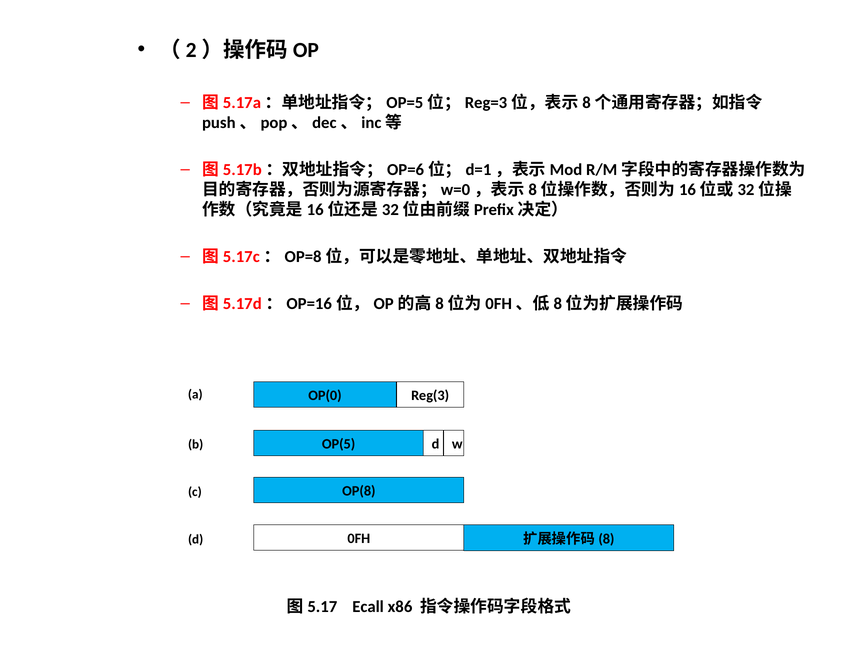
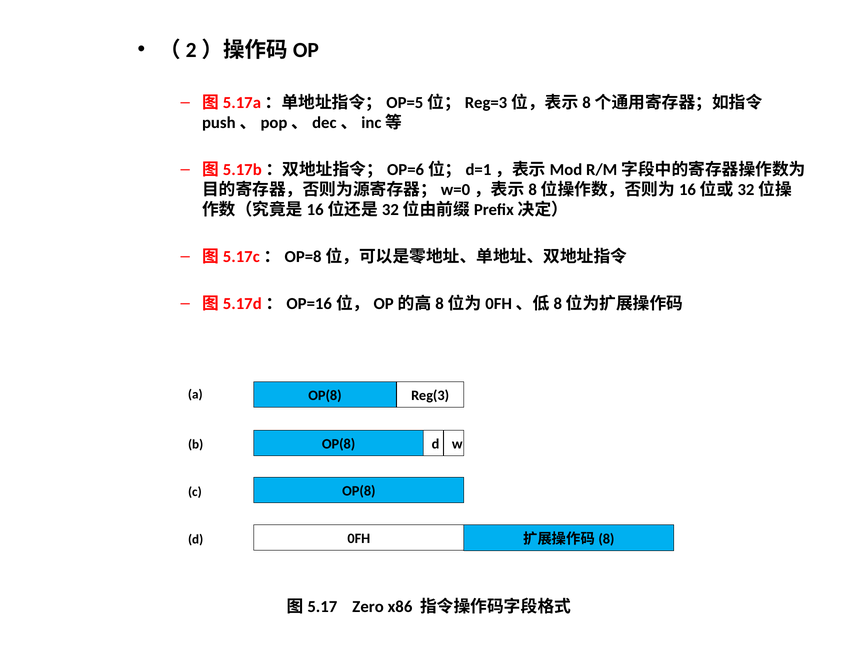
OP(0: OP(0 -> OP(8 (325, 395)
OP(5: OP(5 -> OP(8 (339, 444)
Ecall: Ecall -> Zero (368, 607)
